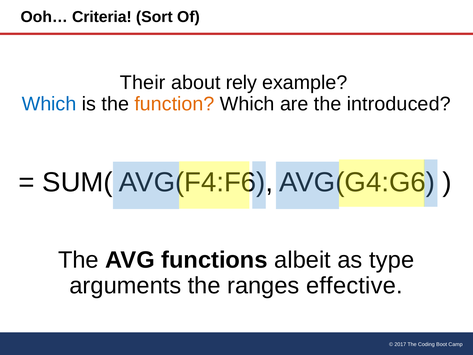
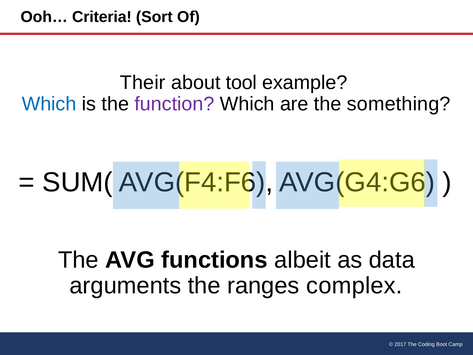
rely: rely -> tool (241, 83)
function colour: orange -> purple (174, 104)
introduced: introduced -> something (399, 104)
type: type -> data (392, 260)
effective: effective -> complex (354, 286)
